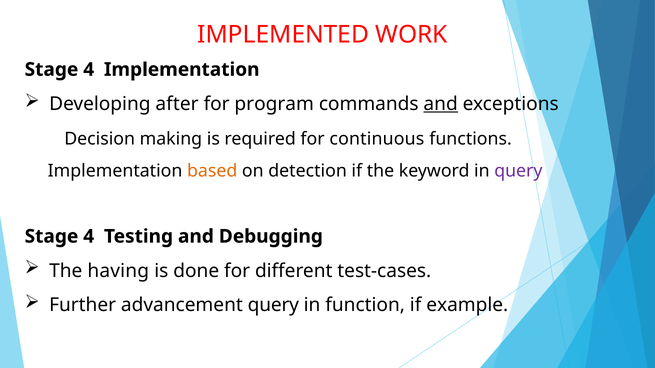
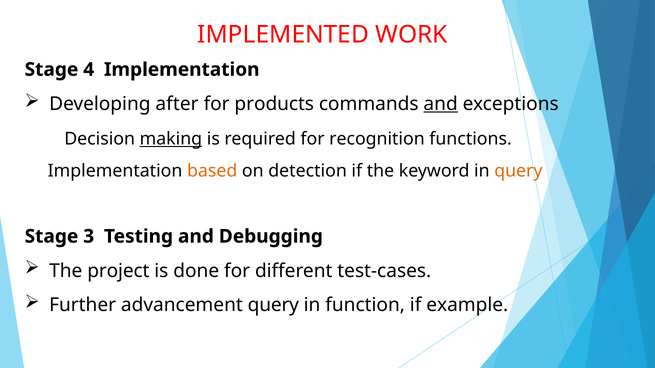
program: program -> products (274, 104)
making underline: none -> present (171, 139)
continuous: continuous -> recognition (377, 139)
query colour: purple -> orange (518, 171)
4: 4 -> 3 (89, 237)
having: having -> project (118, 271)
